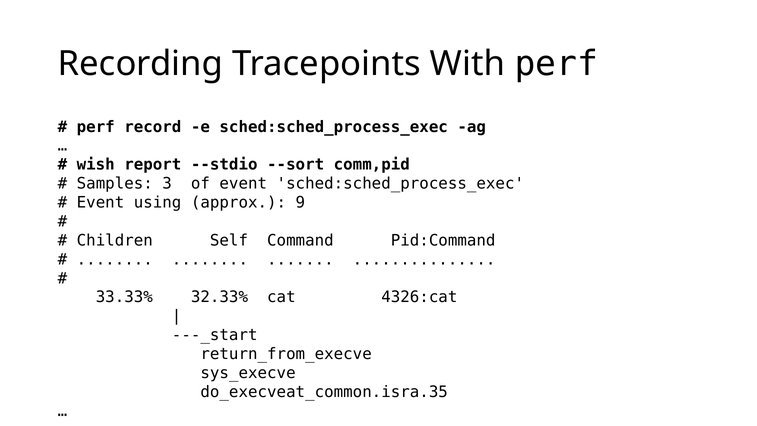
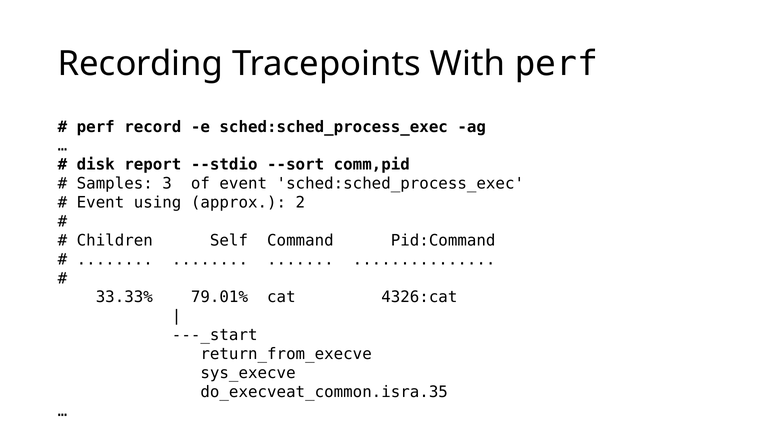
wish: wish -> disk (96, 165)
9: 9 -> 2 (300, 202)
32.33%: 32.33% -> 79.01% (219, 297)
